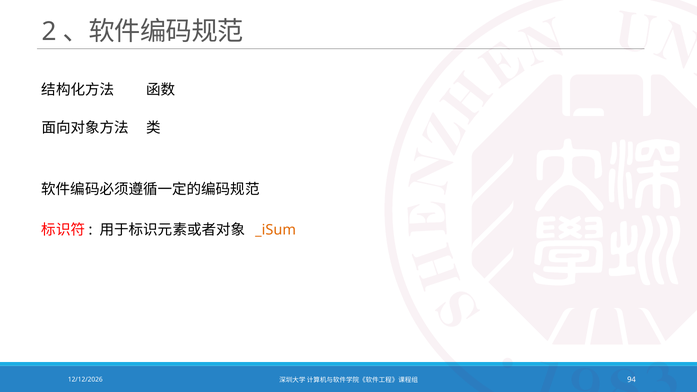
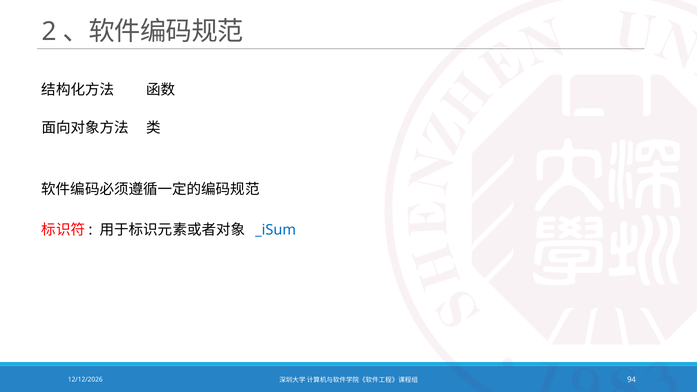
_iSum colour: orange -> blue (276, 230)
